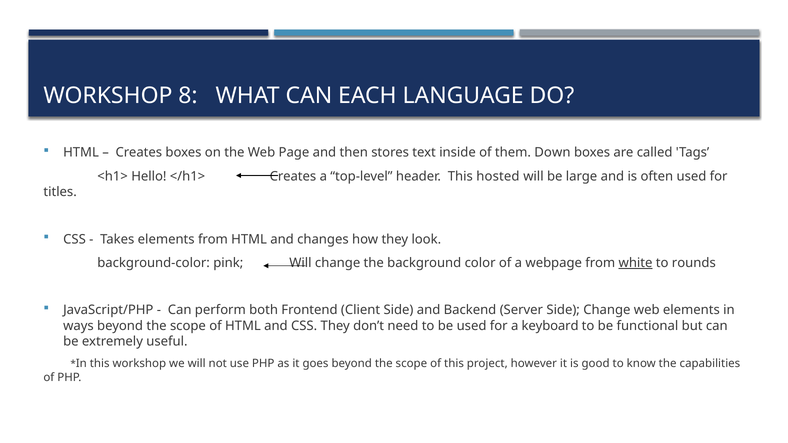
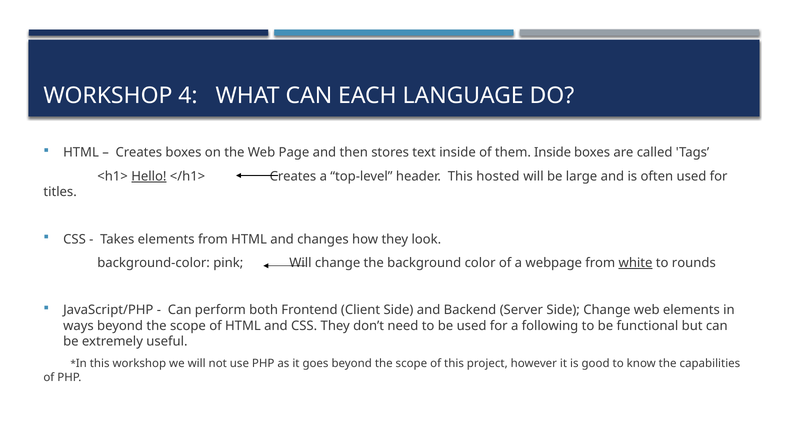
8: 8 -> 4 (188, 96)
them Down: Down -> Inside (553, 153)
Hello underline: none -> present (149, 176)
keyboard: keyboard -> following (550, 326)
